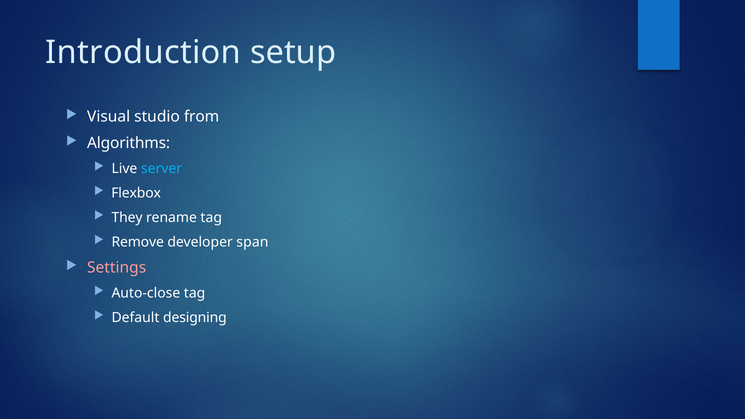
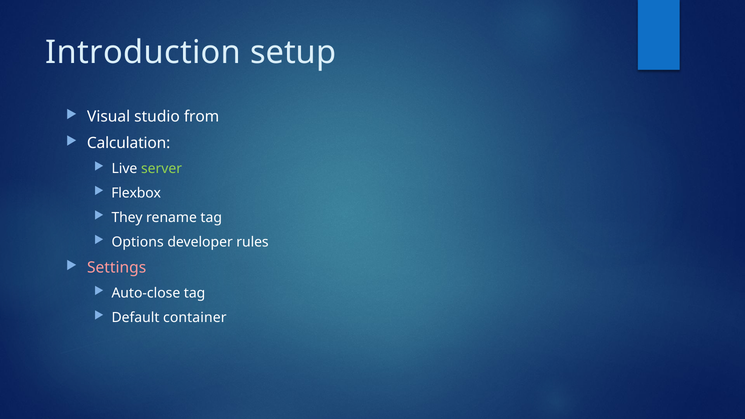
Algorithms: Algorithms -> Calculation (129, 143)
server colour: light blue -> light green (162, 169)
Remove: Remove -> Options (138, 242)
span: span -> rules (253, 242)
designing: designing -> container (195, 318)
